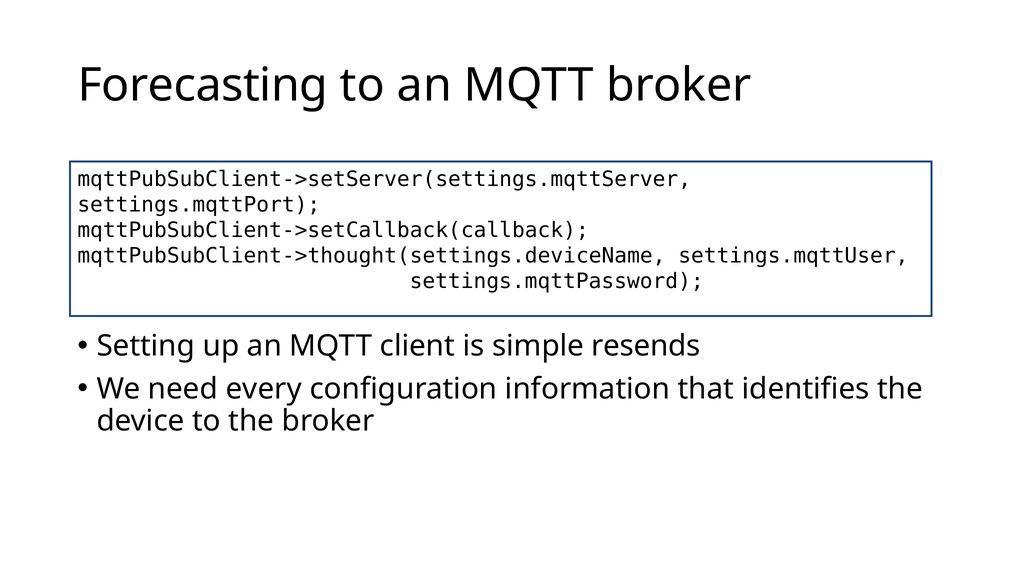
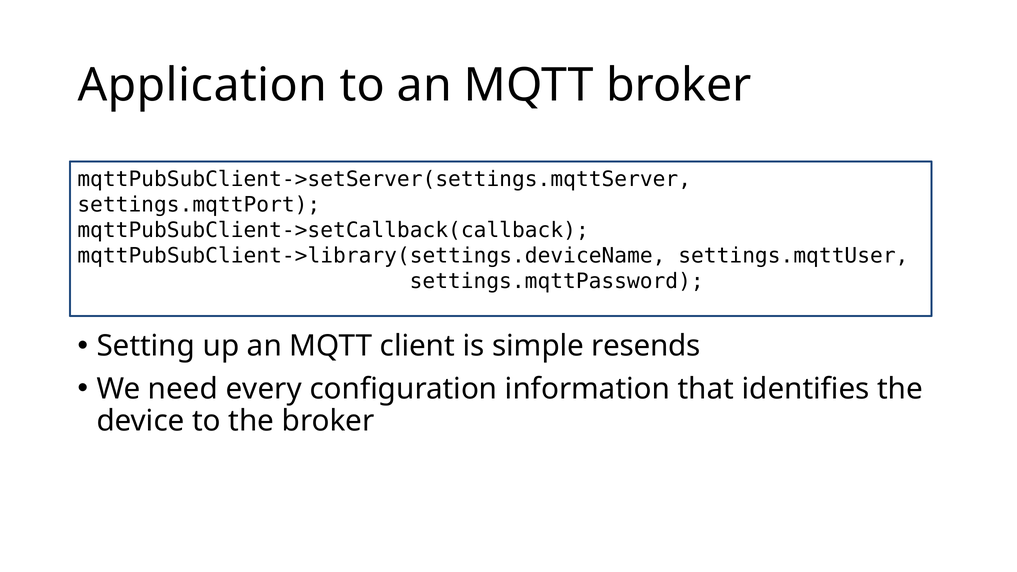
Forecasting: Forecasting -> Application (202, 85)
mqttPubSubClient->thought(settings.deviceName: mqttPubSubClient->thought(settings.deviceName -> mqttPubSubClient->library(settings.deviceName (371, 256)
